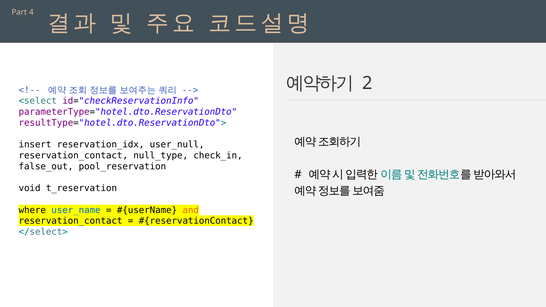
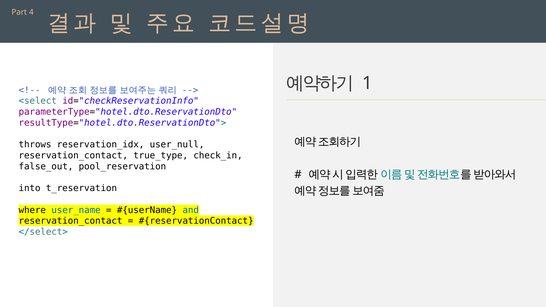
2: 2 -> 1 (367, 83)
insert: insert -> throws (35, 145)
null_type: null_type -> true_type (161, 156)
void: void -> into (30, 188)
and colour: orange -> blue (191, 210)
